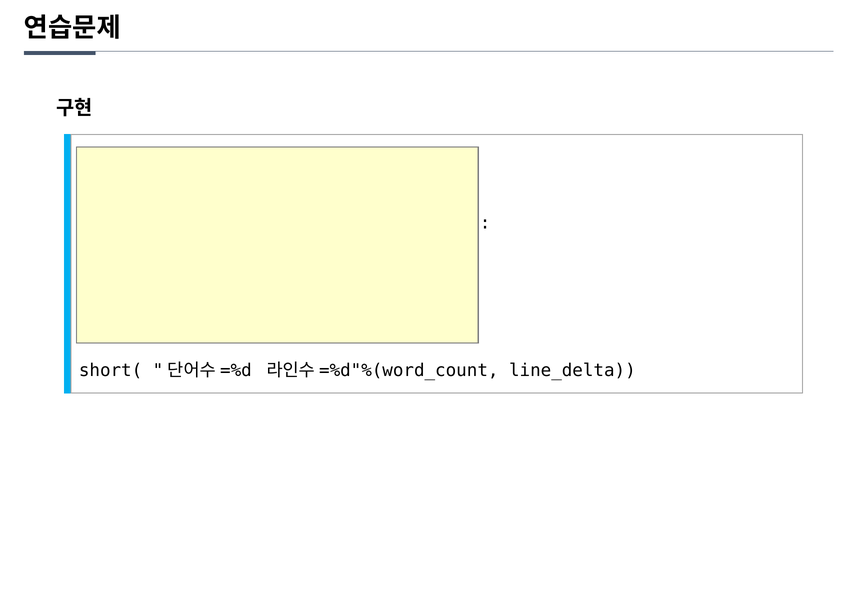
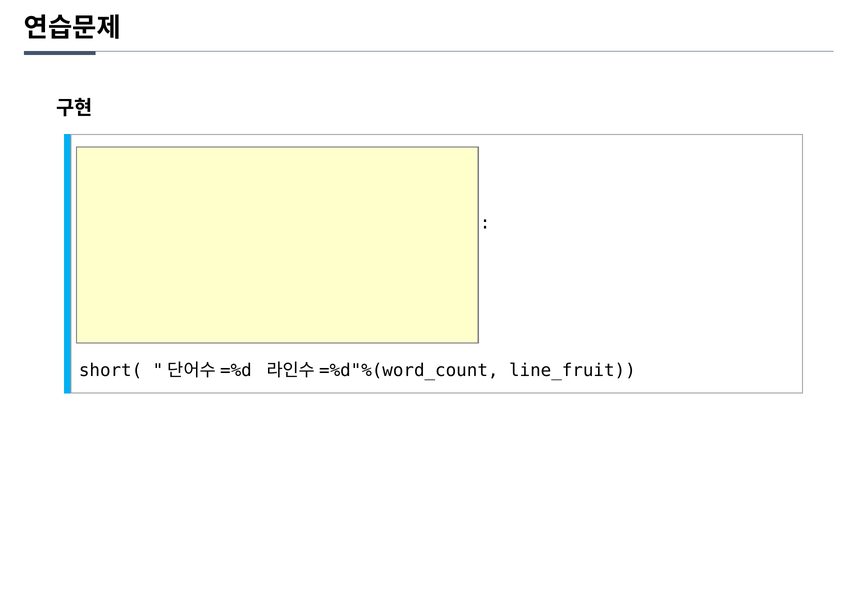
line_delta: line_delta -> line_fruit (572, 371)
